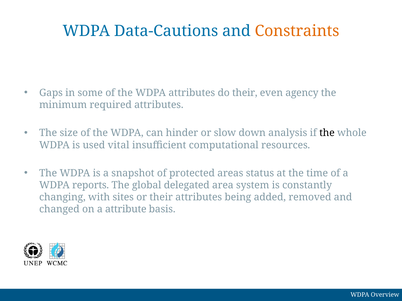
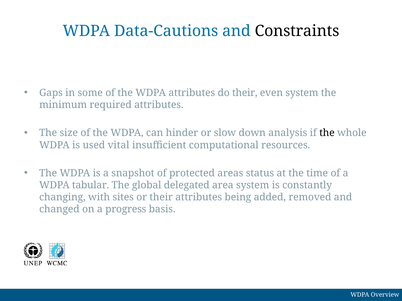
Constraints colour: orange -> black (297, 31)
even agency: agency -> system (302, 93)
reports: reports -> tabular (91, 185)
attribute: attribute -> progress (126, 210)
